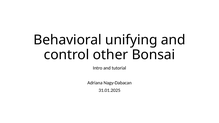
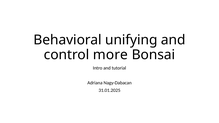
other: other -> more (110, 55)
